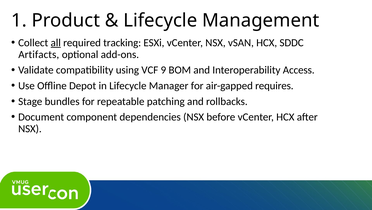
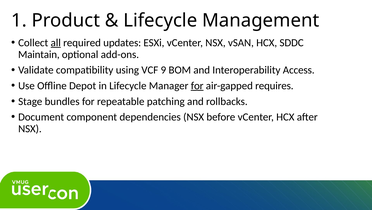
tracking: tracking -> updates (122, 43)
Artifacts: Artifacts -> Maintain (39, 54)
for underline: none -> present (197, 85)
